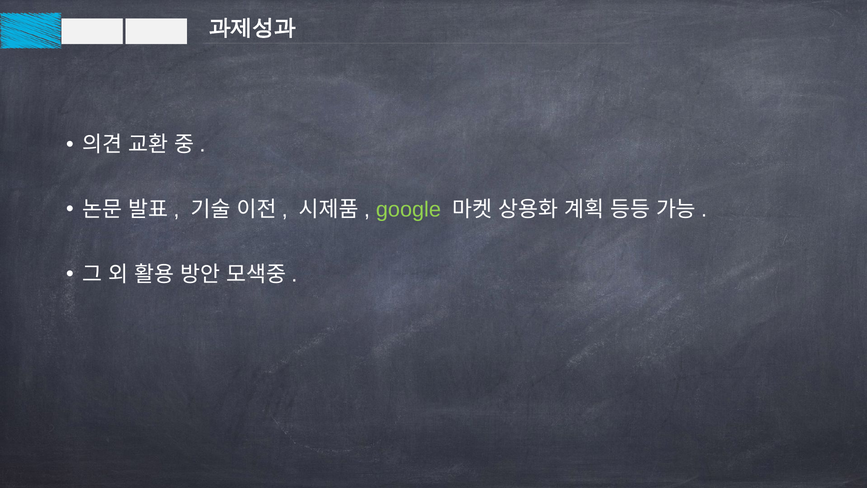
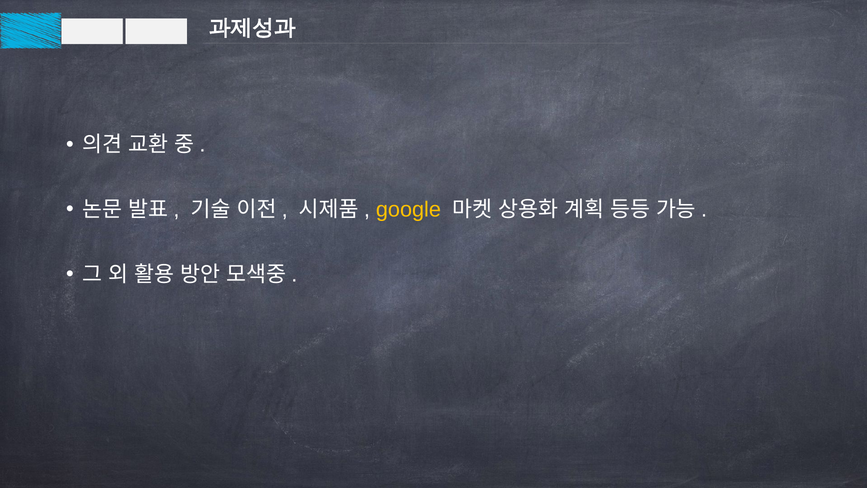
google colour: light green -> yellow (408, 210)
